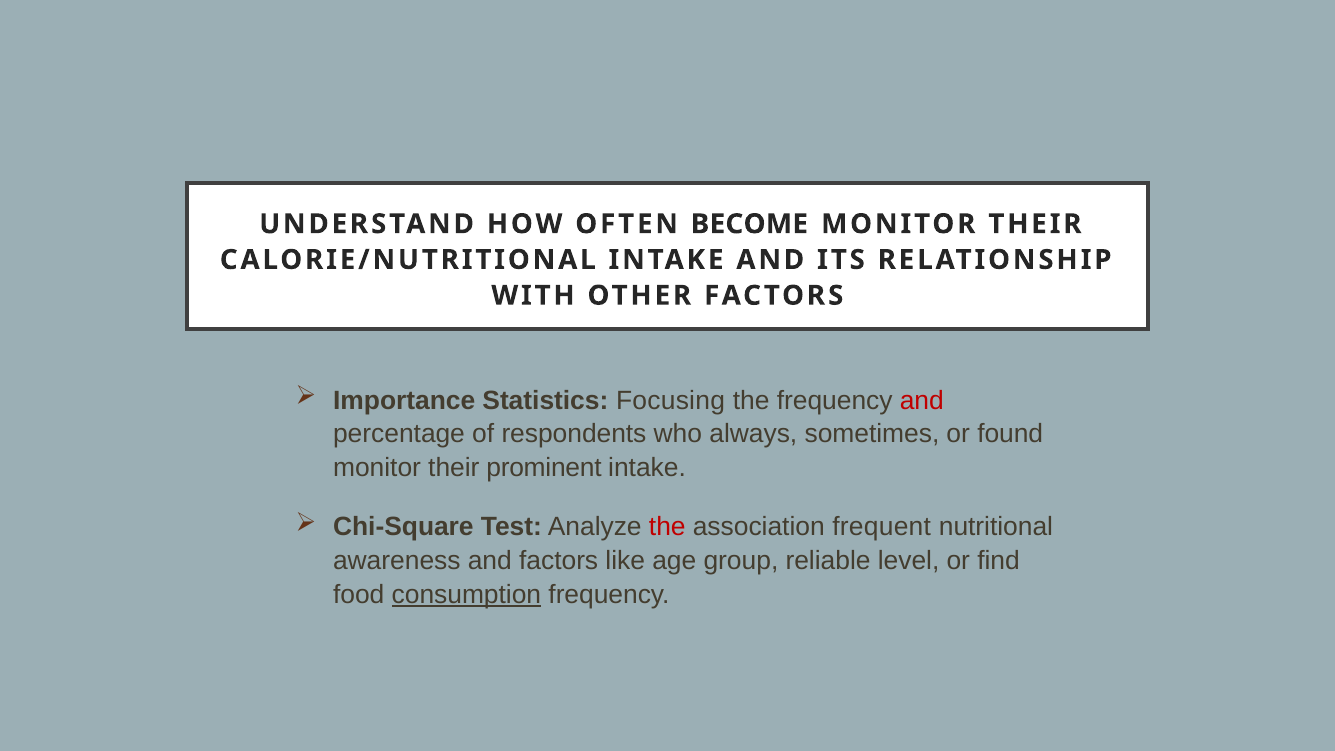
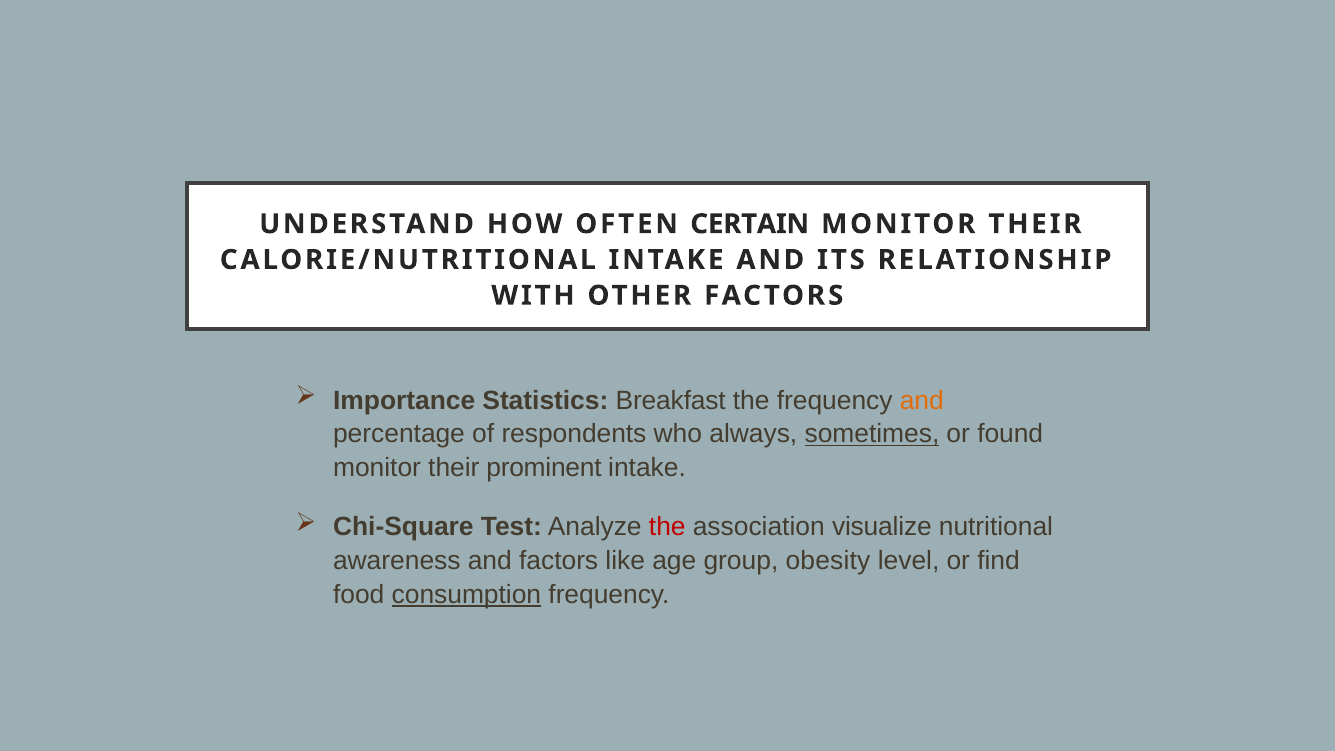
BECOME: BECOME -> CERTAIN (750, 224)
Focusing: Focusing -> Breakfast (671, 400)
and colour: red -> orange (922, 400)
sometimes underline: none -> present (872, 434)
frequent: frequent -> visualize (882, 527)
reliable: reliable -> obesity (828, 561)
